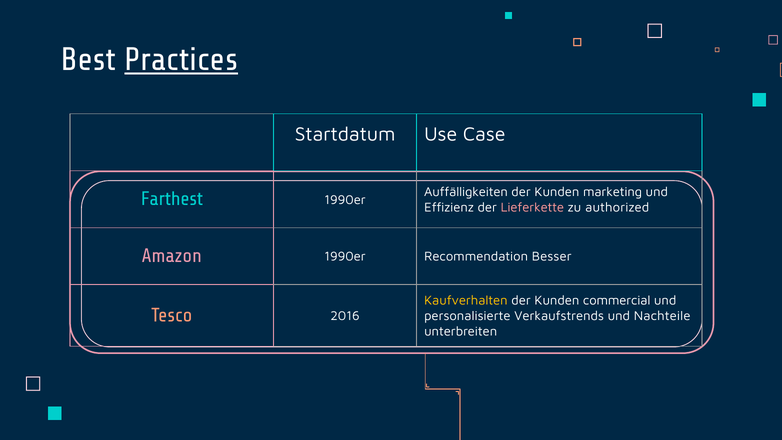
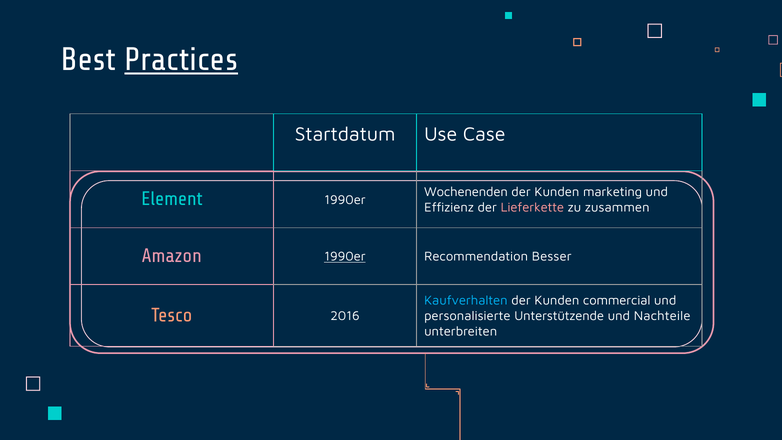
Auffälligkeiten: Auffälligkeiten -> Wochenenden (466, 192)
Farthest: Farthest -> Element (172, 199)
authorized: authorized -> zusammen (617, 207)
1990er underline: none -> present (345, 257)
Kaufverhalten colour: yellow -> light blue (466, 301)
Verkaufstrends: Verkaufstrends -> Unterstützende (559, 316)
